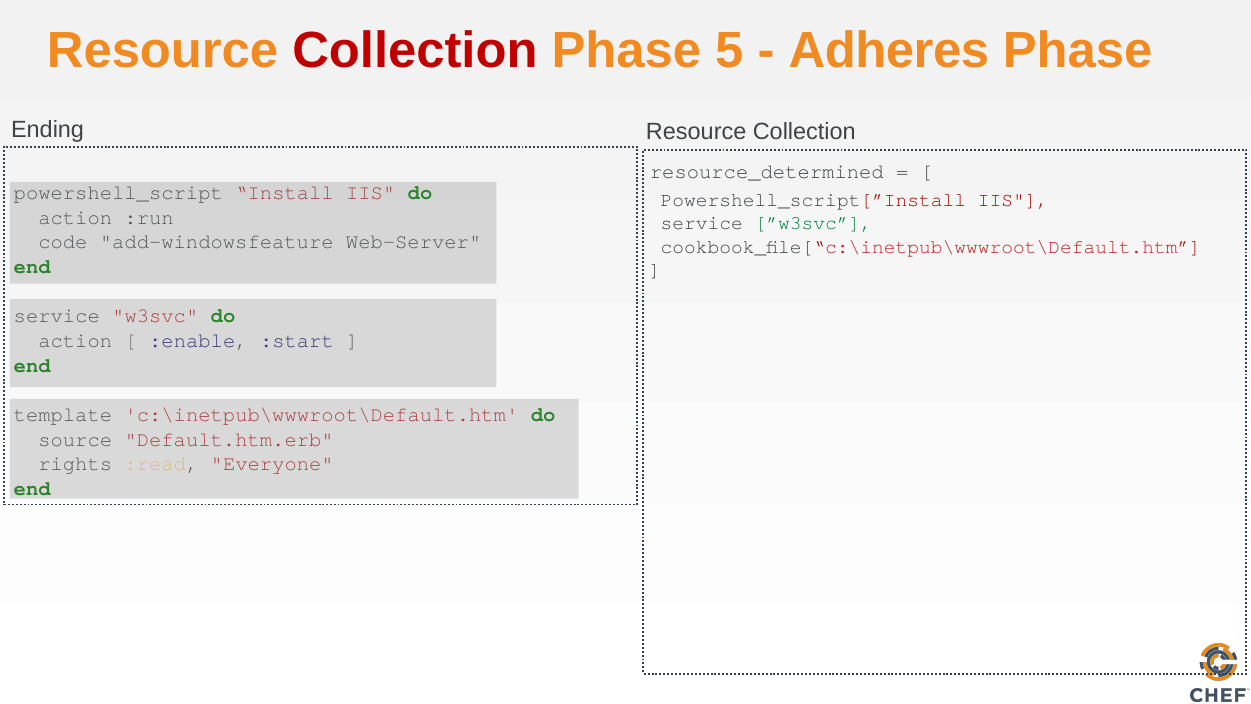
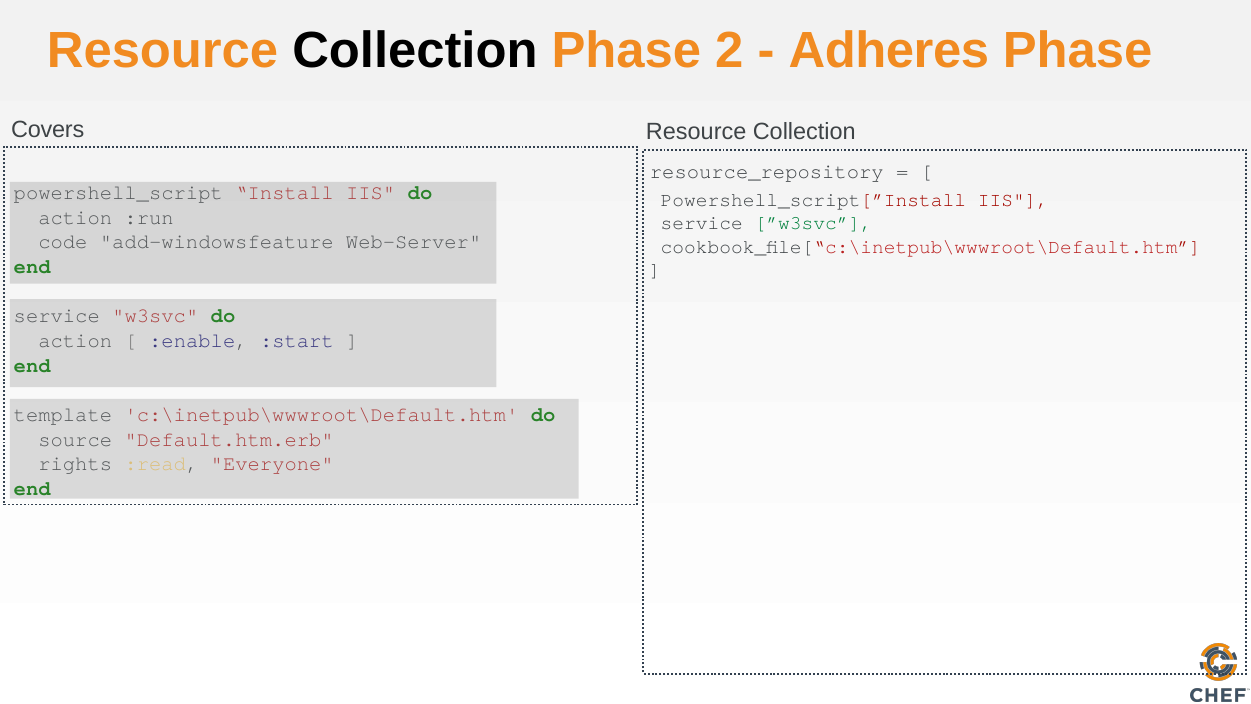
Collection colour: red -> black (415, 51)
5: 5 -> 2 (729, 51)
Ending: Ending -> Covers (48, 130)
resource_determined: resource_determined -> resource_repository (767, 171)
